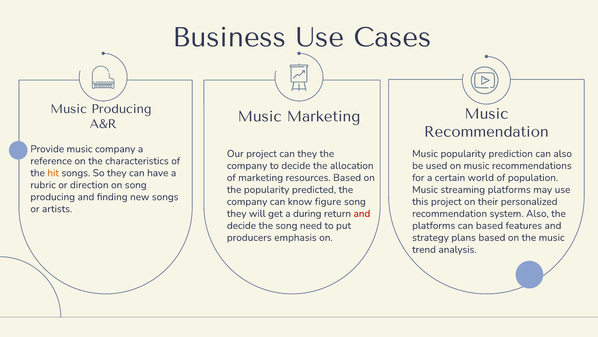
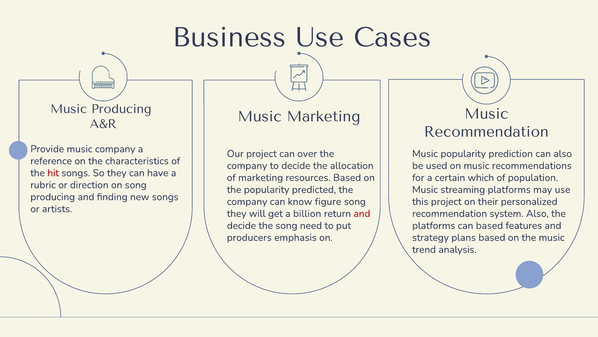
can they: they -> over (307, 153)
hit colour: orange -> red (53, 173)
world: world -> which (481, 177)
during: during -> billion (307, 213)
